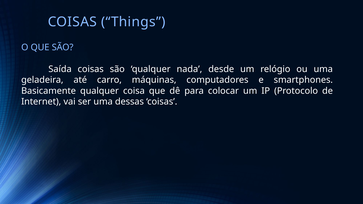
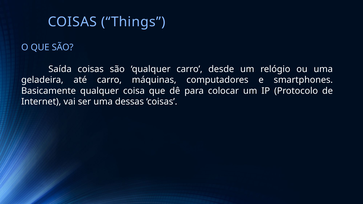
qualquer nada: nada -> carro (189, 69)
